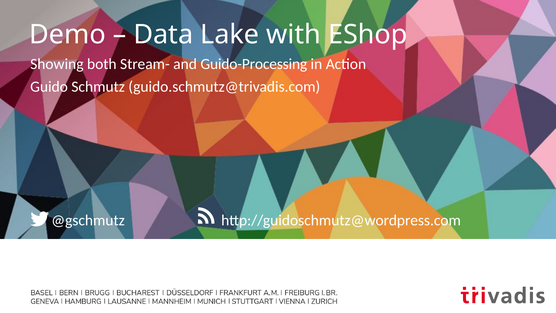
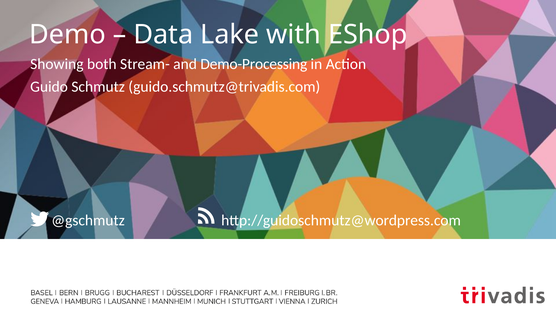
Guido-Processing: Guido-Processing -> Demo-Processing (254, 64)
